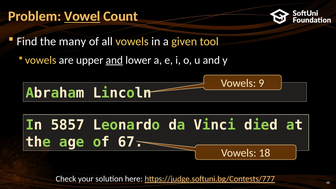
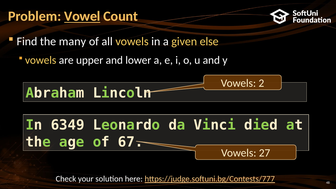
tool: tool -> else (209, 41)
and underline: present -> none (114, 60)
9: 9 -> 2 (261, 83)
5857: 5857 -> 6349 (68, 125)
18: 18 -> 27 (265, 153)
